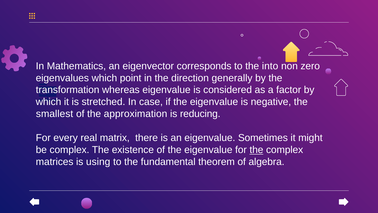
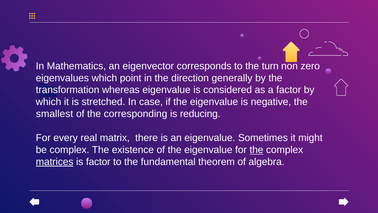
into: into -> turn (270, 66)
approximation: approximation -> corresponding (136, 114)
matrices underline: none -> present (55, 162)
is using: using -> factor (98, 162)
